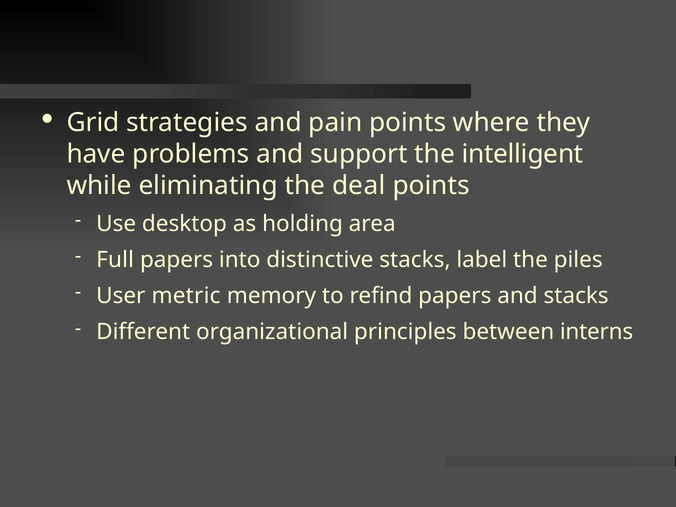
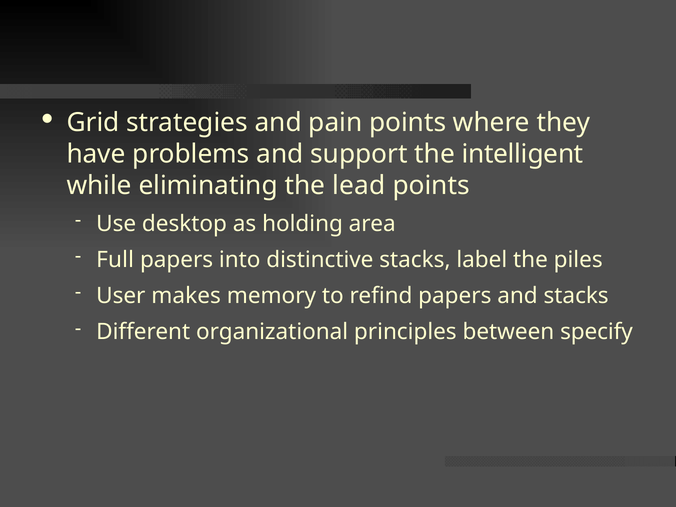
deal: deal -> lead (359, 186)
metric: metric -> makes (186, 296)
interns: interns -> specify (596, 332)
